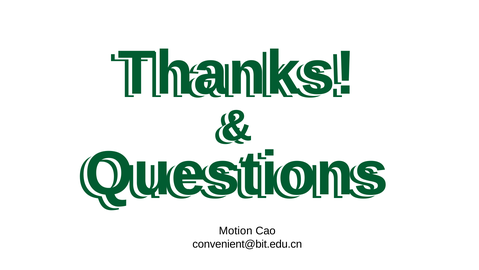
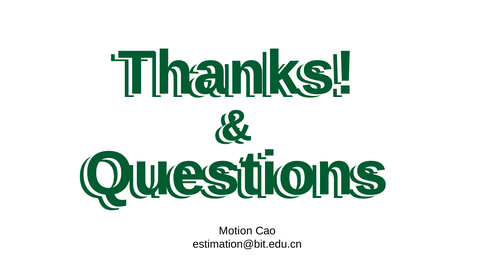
convenient@bit.edu.cn: convenient@bit.edu.cn -> estimation@bit.edu.cn (247, 244)
